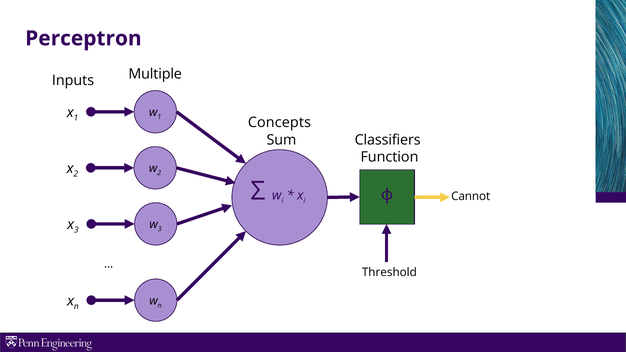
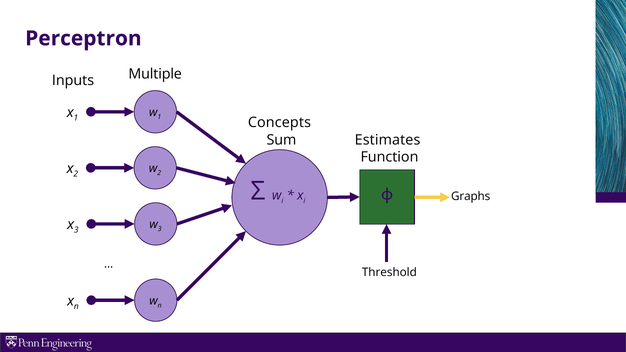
Classifiers: Classifiers -> Estimates (388, 140)
Cannot: Cannot -> Graphs (471, 197)
